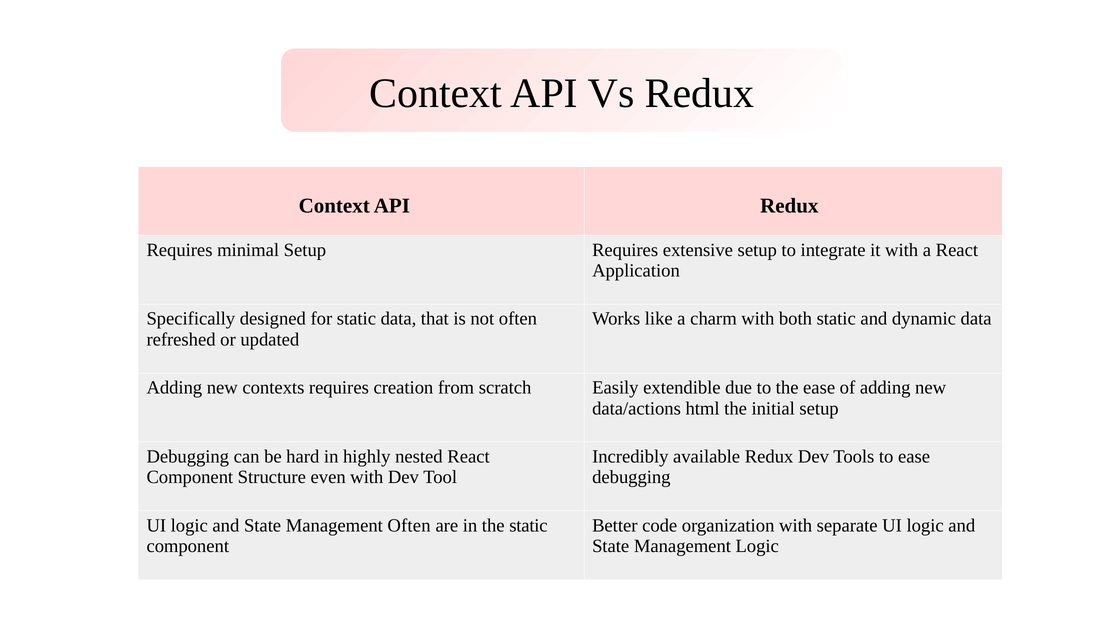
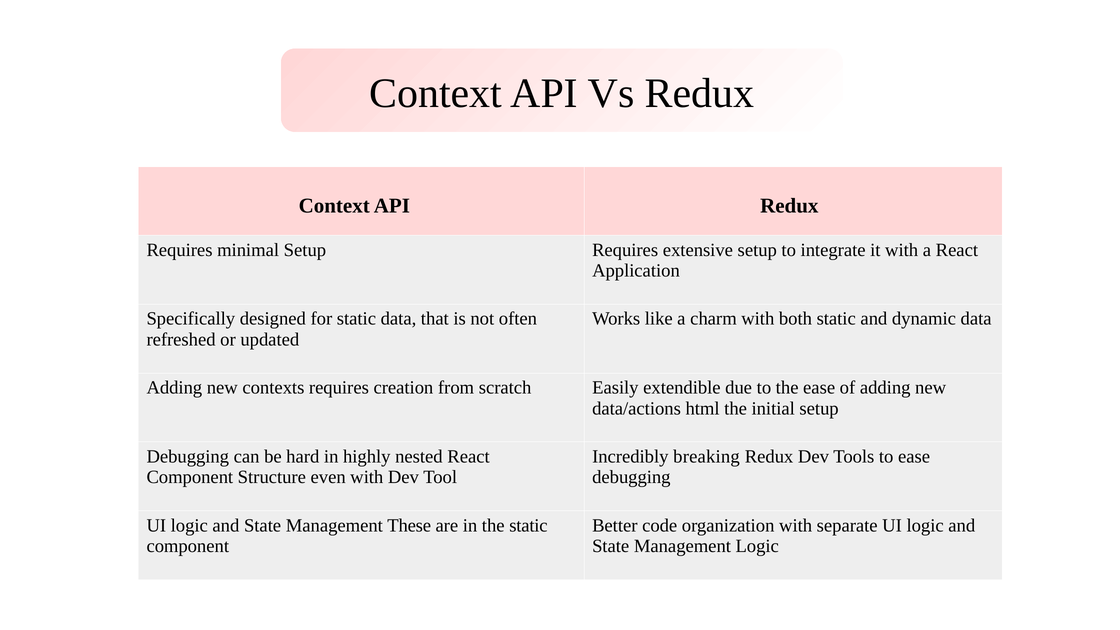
available: available -> breaking (706, 457)
Management Often: Often -> These (409, 525)
